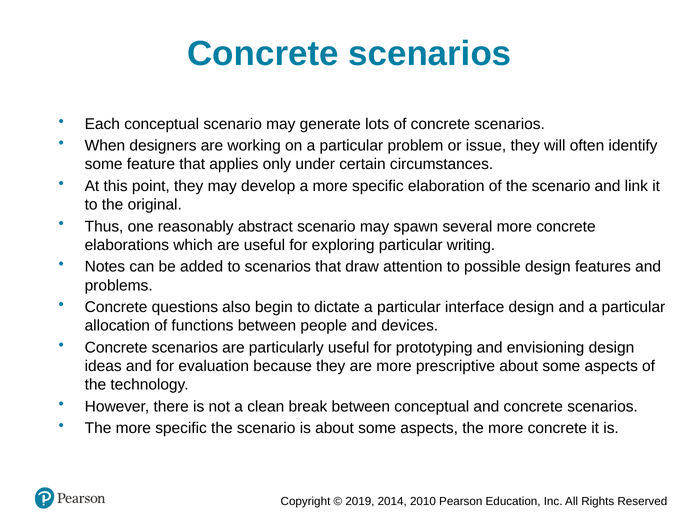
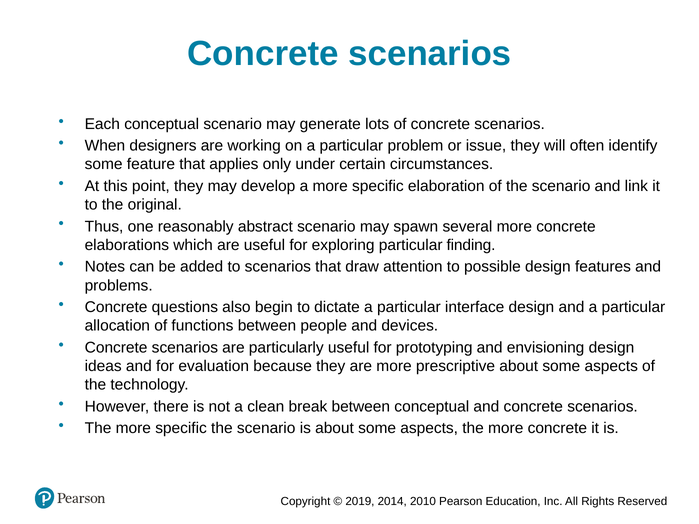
writing: writing -> finding (471, 245)
